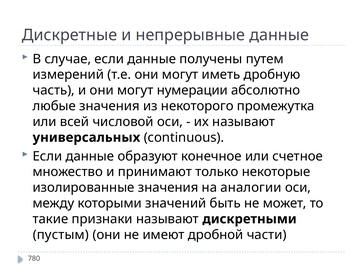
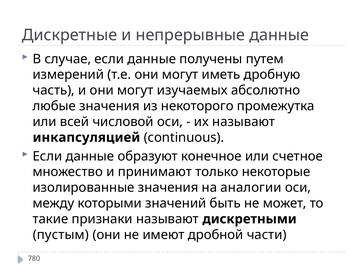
нумерации: нумерации -> изучаемых (192, 90)
универсальных: универсальных -> инкапсуляцией (86, 138)
